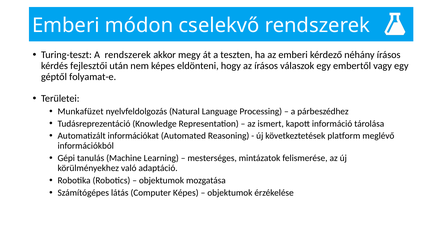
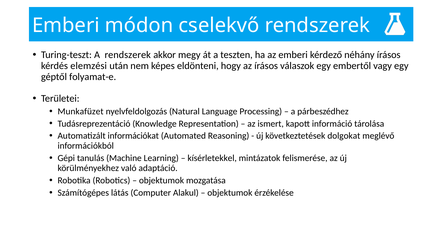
fejlesztői: fejlesztői -> elemzési (89, 66)
platform: platform -> dolgokat (344, 136)
mesterséges: mesterséges -> kísérletekkel (212, 158)
Computer Képes: Képes -> Alakul (186, 192)
